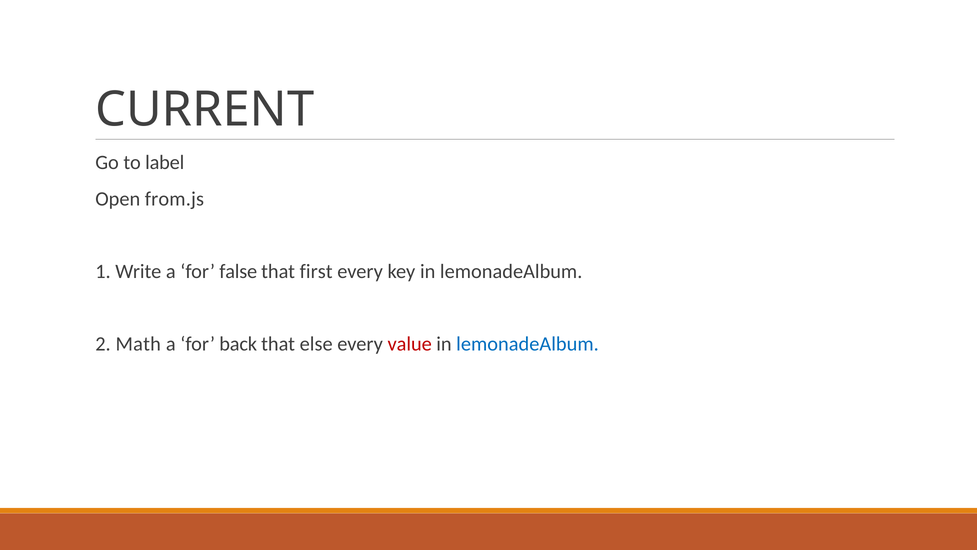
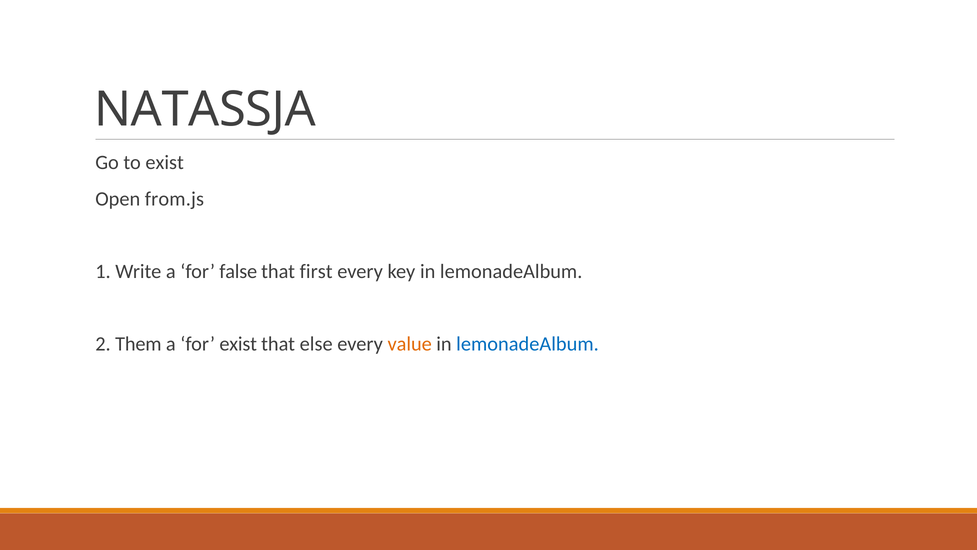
CURRENT: CURRENT -> NATASSJA (205, 109)
to label: label -> exist (165, 162)
Math: Math -> Them (138, 344)
for back: back -> exist (238, 344)
value colour: red -> orange (410, 344)
